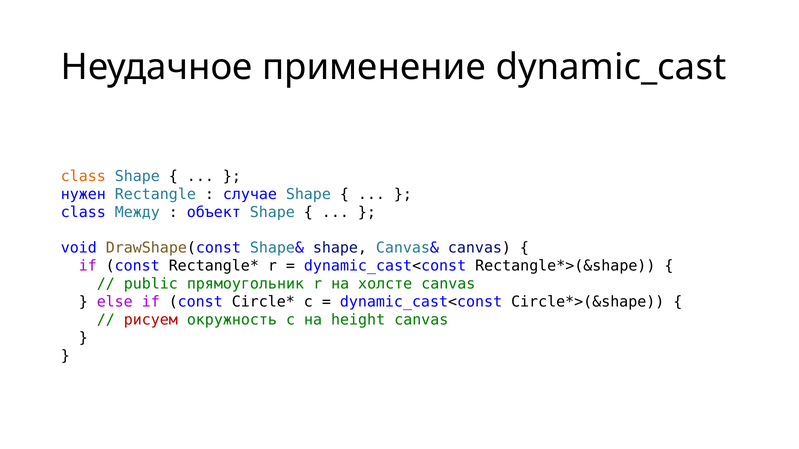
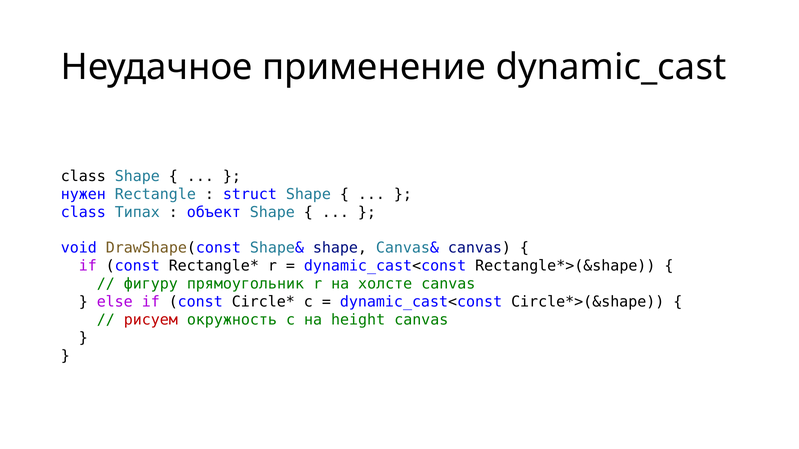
class colour: orange -> black (83, 176)
случае: случае -> struct (250, 194)
Между: Между -> Типах (137, 212)
public: public -> фигуру (151, 284)
